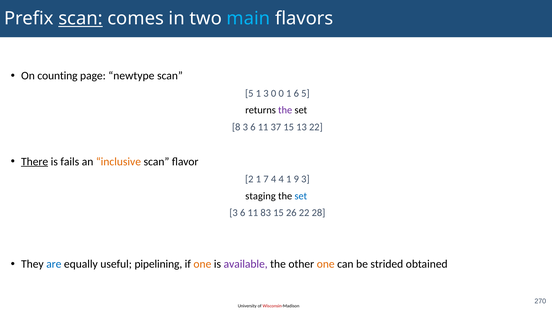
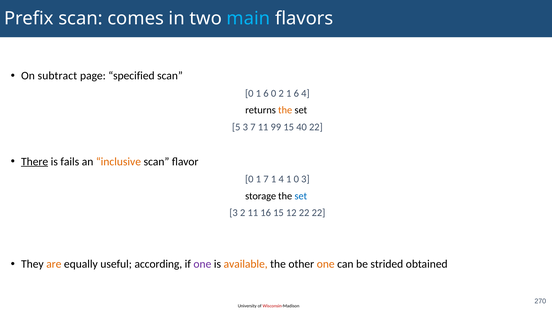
scan underline: present -> none (81, 19)
counting: counting -> subtract (57, 76)
newtype: newtype -> specified (131, 76)
5: 5 -> 0 (249, 93)
3: 3 -> 6 (266, 93)
0 0: 0 -> 2 (281, 93)
6 5: 5 -> 4 (305, 93)
the colour: purple -> orange (285, 110)
8: 8 -> 5 (236, 127)
6: 6 -> 7 (253, 127)
37: 37 -> 99 (276, 127)
13: 13 -> 40 (302, 127)
2: 2 -> 0 (249, 179)
7 4: 4 -> 1 (274, 179)
1 9: 9 -> 0 (296, 179)
staging: staging -> storage (261, 196)
6: 6 -> 2 (243, 213)
83: 83 -> 16 (266, 213)
26: 26 -> 12 (291, 213)
22 28: 28 -> 22 (319, 213)
are colour: blue -> orange (54, 265)
pipelining: pipelining -> according (158, 265)
one colour: orange -> purple (202, 265)
available colour: purple -> orange (246, 265)
